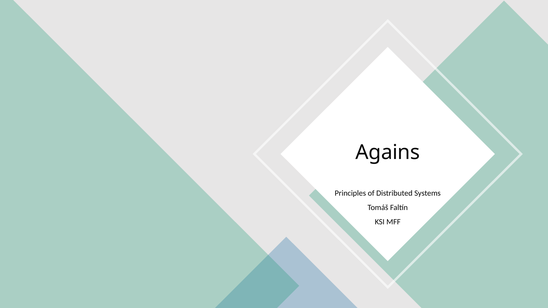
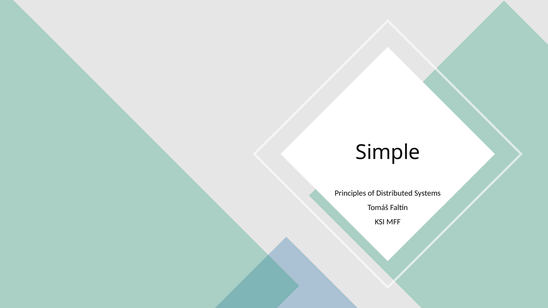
Agains: Agains -> Simple (388, 152)
